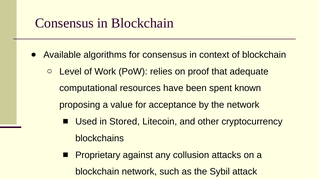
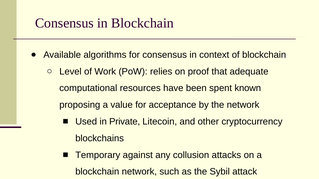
Stored: Stored -> Private (125, 122)
Proprietary: Proprietary -> Temporary (98, 155)
